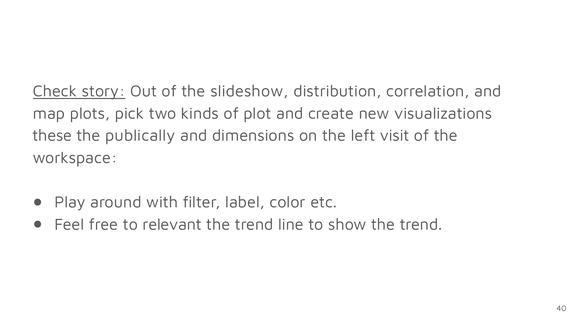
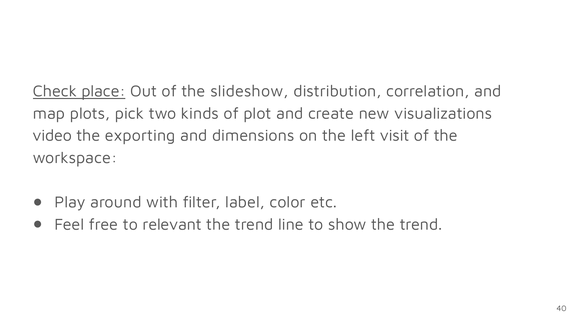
story: story -> place (104, 91)
these: these -> video (52, 136)
publically: publically -> exporting (140, 136)
